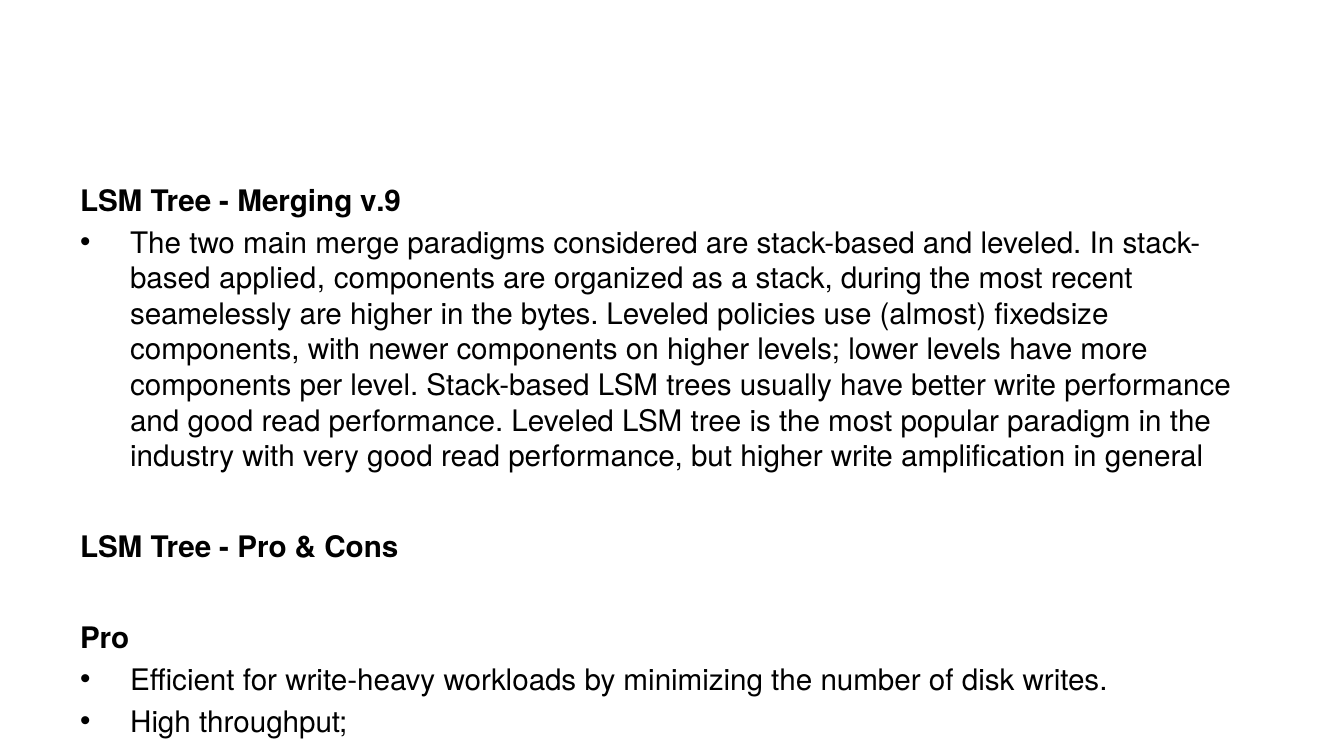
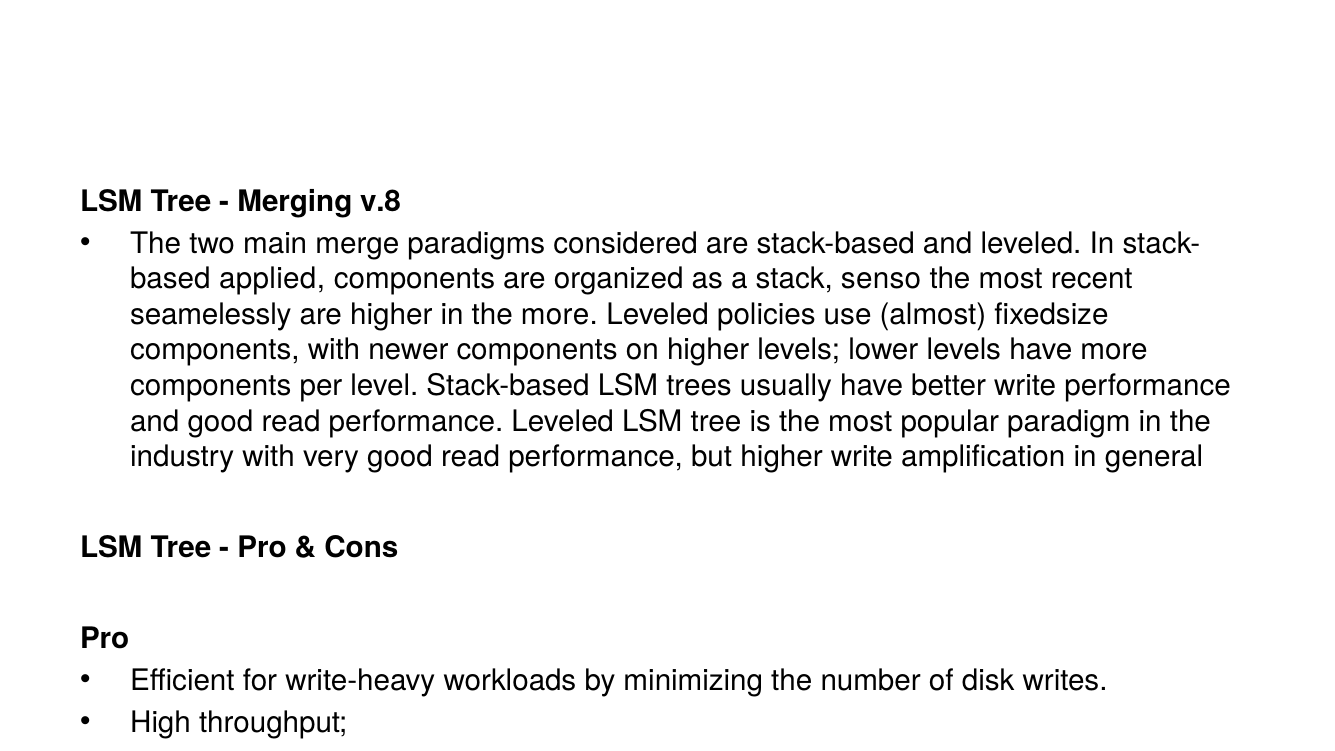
v.9: v.9 -> v.8 (380, 202)
during: during -> senso (881, 279)
the bytes: bytes -> more (559, 314)
